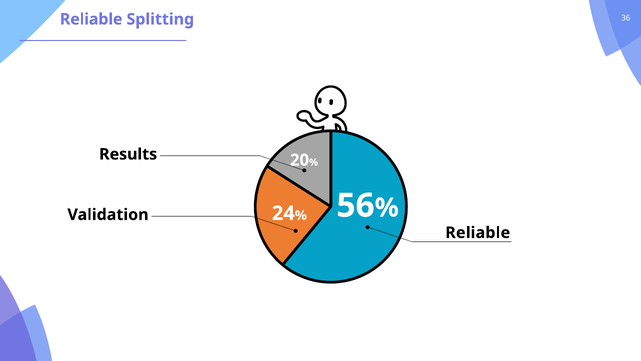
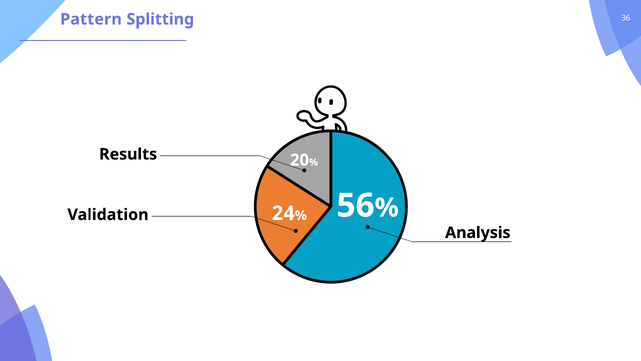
Reliable: Reliable -> Pattern (91, 19)
Reliable: Reliable -> Analysis (478, 232)
